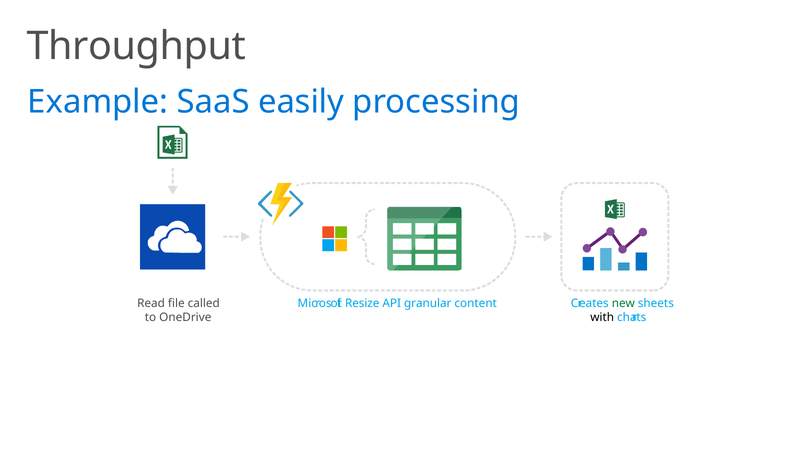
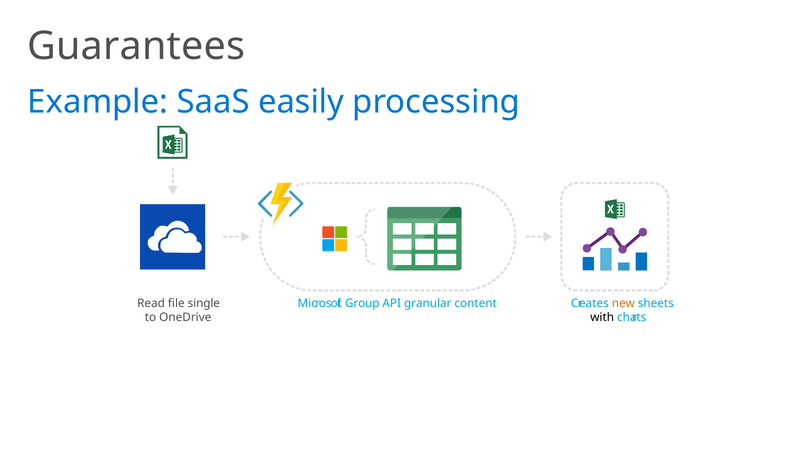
Throughput: Throughput -> Guarantees (136, 46)
called: called -> single (204, 303)
Resize: Resize -> Group (362, 303)
new colour: green -> orange (623, 303)
